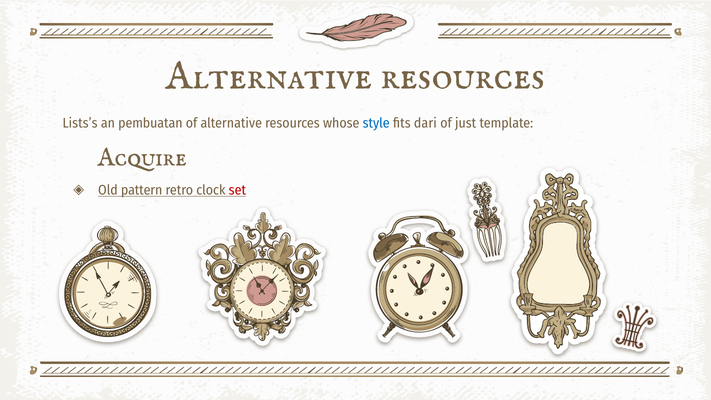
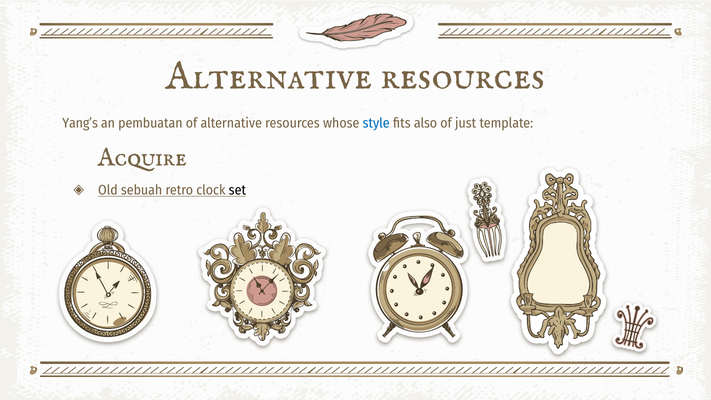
Lists’s: Lists’s -> Yang’s (80, 123)
dari: dari -> also (426, 123)
pattern: pattern -> sebuah (142, 190)
set colour: red -> black (237, 190)
